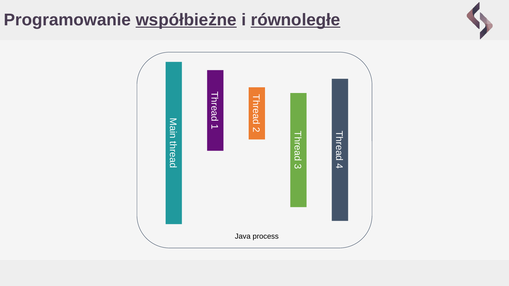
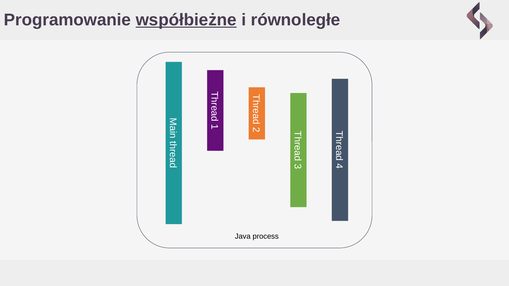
równoległe underline: present -> none (296, 20)
